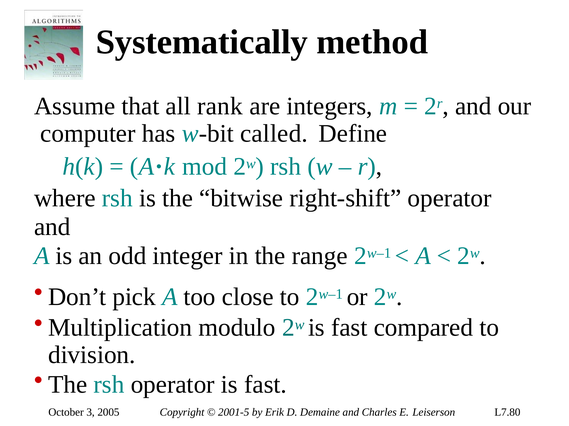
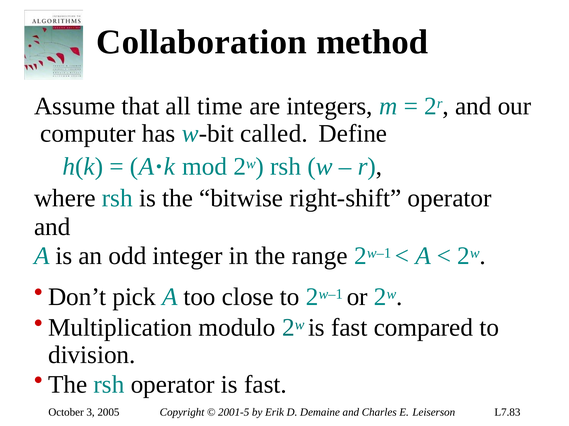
Systematically: Systematically -> Collaboration (202, 42)
rank: rank -> time (220, 106)
L7.80: L7.80 -> L7.83 (507, 413)
